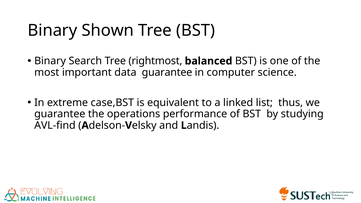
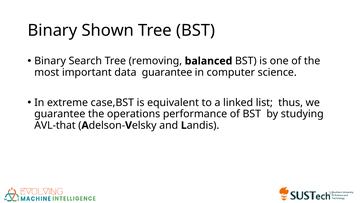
rightmost: rightmost -> removing (155, 61)
AVL-find: AVL-find -> AVL-that (55, 125)
